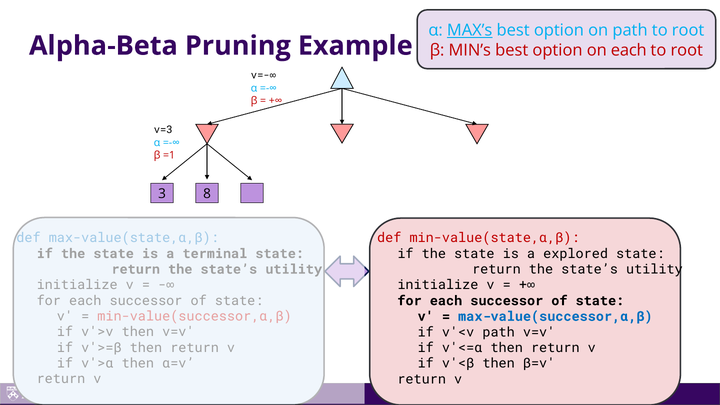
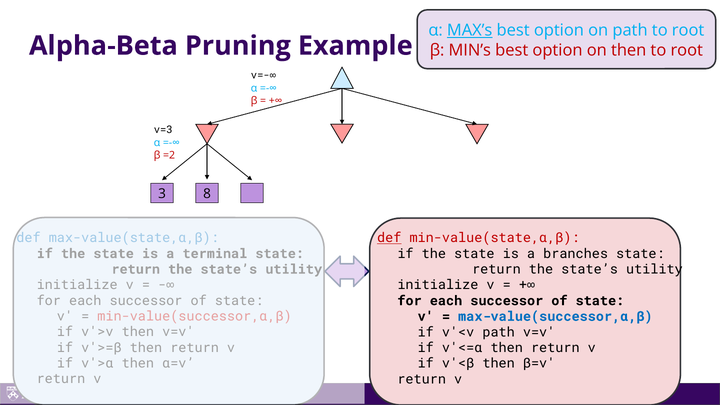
on each: each -> then (629, 50)
=1: =1 -> =2 (169, 155)
def underline: none -> present (389, 238)
explored: explored -> branches (576, 254)
